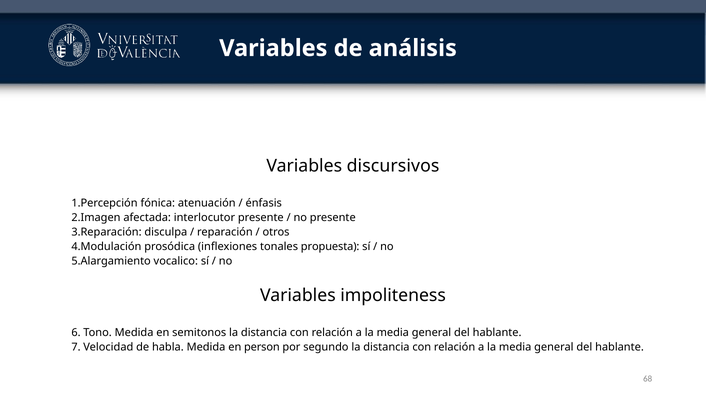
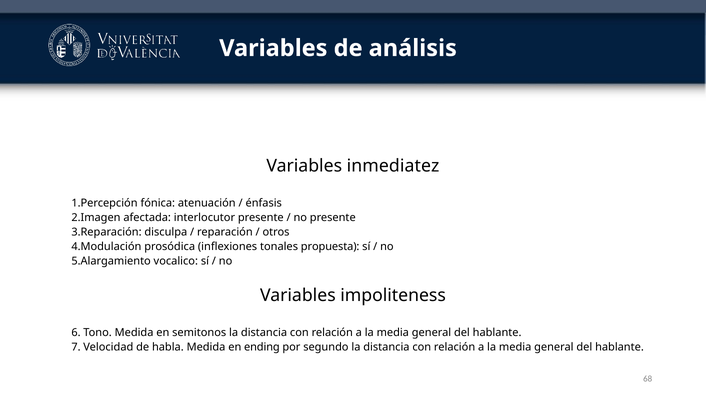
discursivos: discursivos -> inmediatez (393, 166)
person: person -> ending (262, 347)
